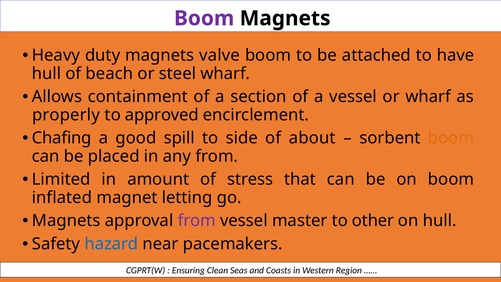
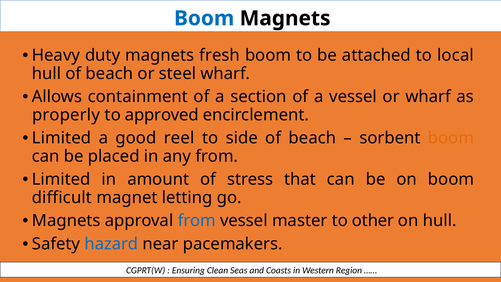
Boom colour: purple -> blue (204, 18)
valve: valve -> fresh (220, 55)
have: have -> local (455, 55)
Chafing: Chafing -> Limited (62, 138)
spill: spill -> reel (179, 138)
side of about: about -> beach (312, 138)
inflated: inflated -> difficult (62, 197)
from colour: purple -> blue (197, 221)
